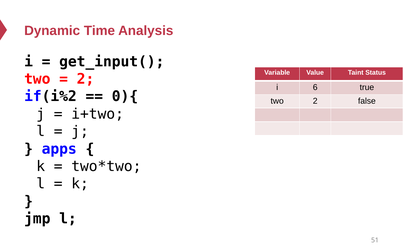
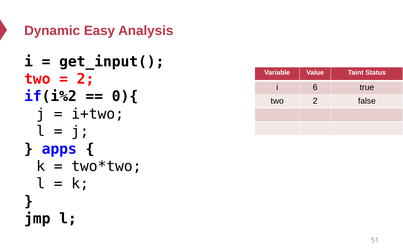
Time: Time -> Easy (99, 31)
